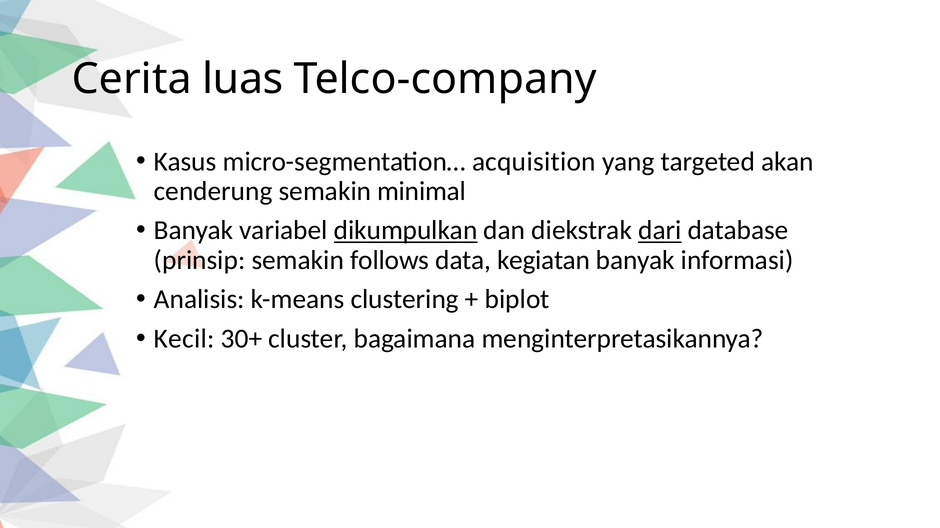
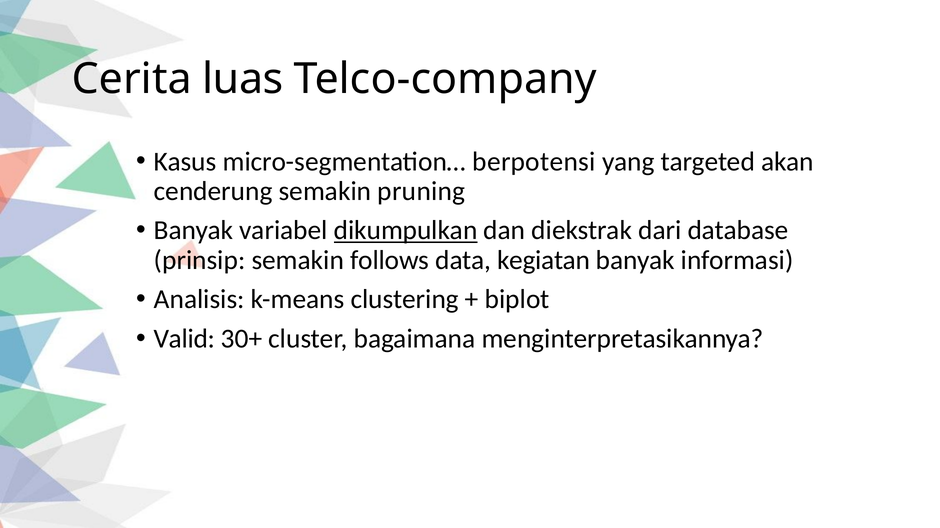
acquisition: acquisition -> berpotensi (534, 162)
minimal: minimal -> pruning (421, 191)
dari underline: present -> none (660, 231)
Kecil: Kecil -> Valid (184, 339)
